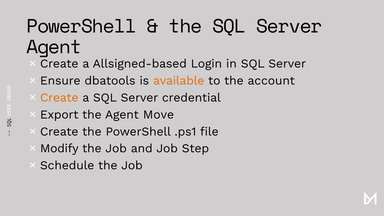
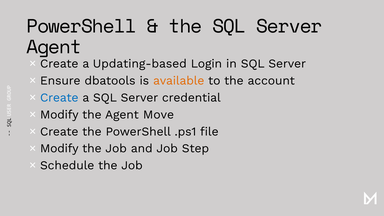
Allsigned-based: Allsigned-based -> Updating-based (140, 64)
Create colour: orange -> blue (59, 98)
Export: Export -> Modify (59, 115)
